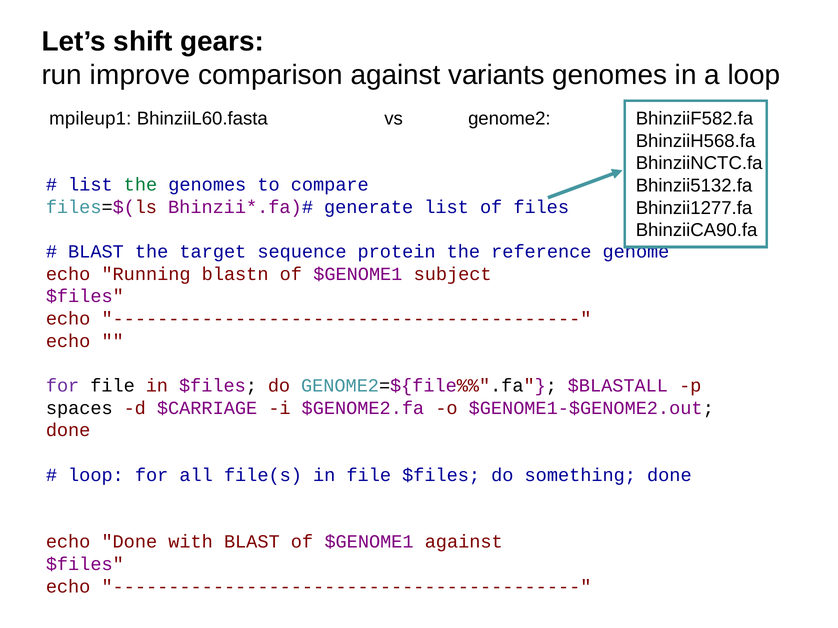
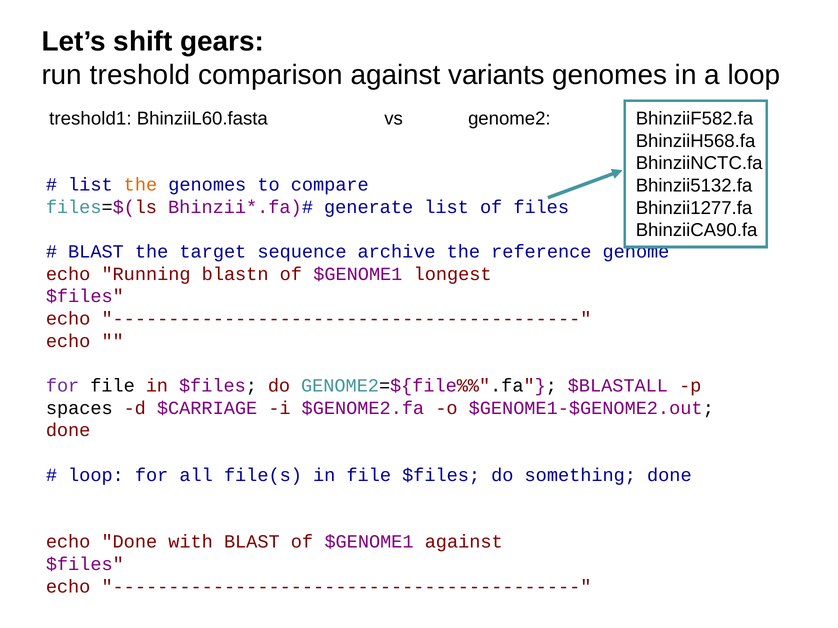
improve: improve -> treshold (140, 75)
mpileup1: mpileup1 -> treshold1 (90, 119)
the colour: green -> orange (140, 185)
protein: protein -> archive (397, 252)
subject: subject -> longest (453, 274)
